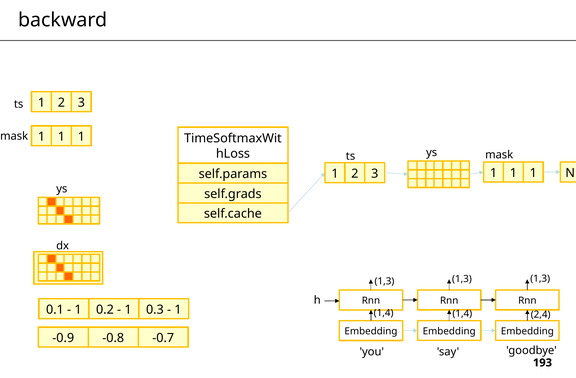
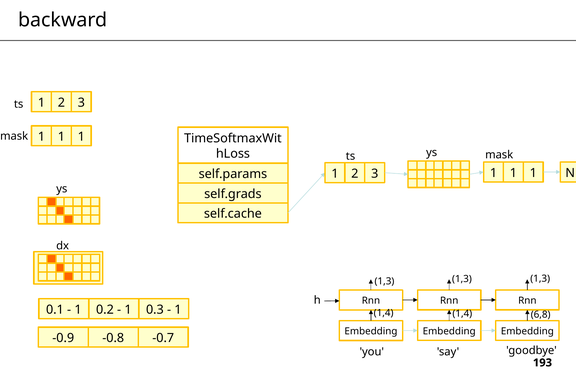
2,4: 2,4 -> 6,8 (541, 315)
